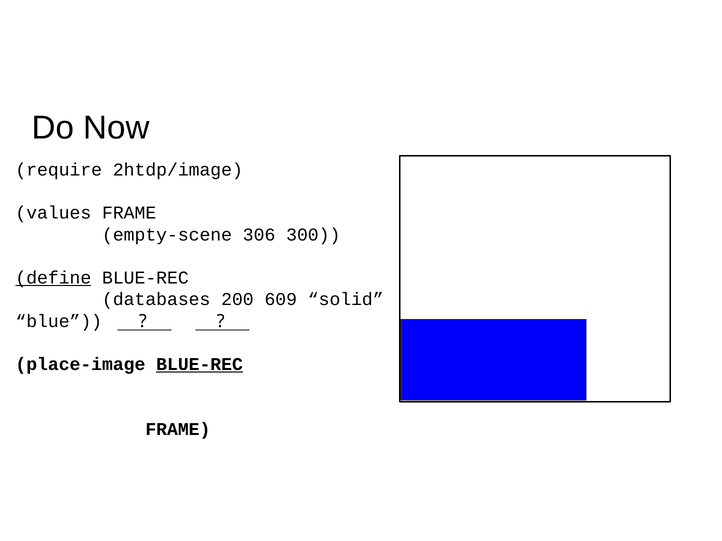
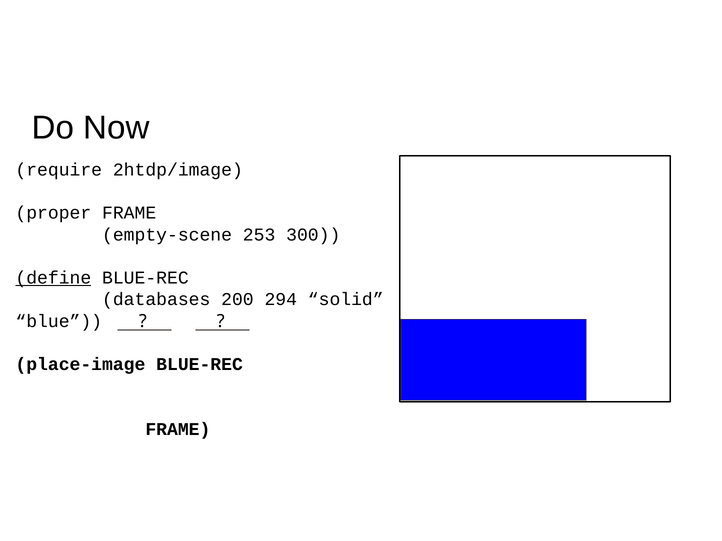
values: values -> proper (53, 213)
306: 306 -> 253 (259, 235)
609: 609 -> 294 (281, 300)
BLUE-REC underline: present -> none (200, 365)
